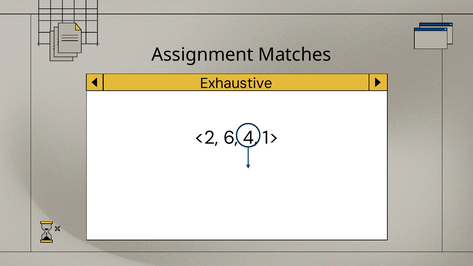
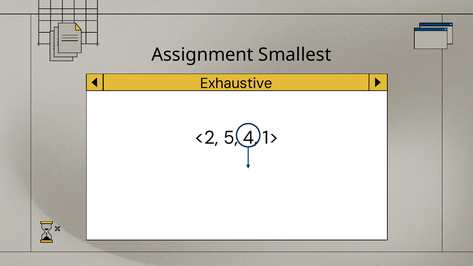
Matches: Matches -> Smallest (295, 55)
6: 6 -> 5 (231, 138)
